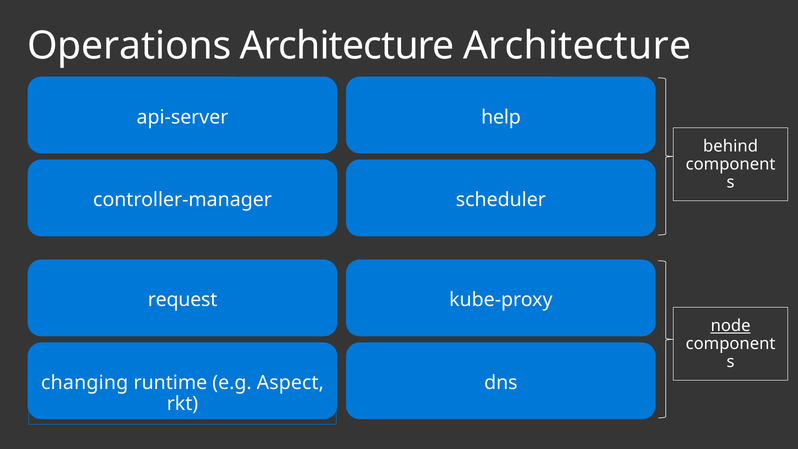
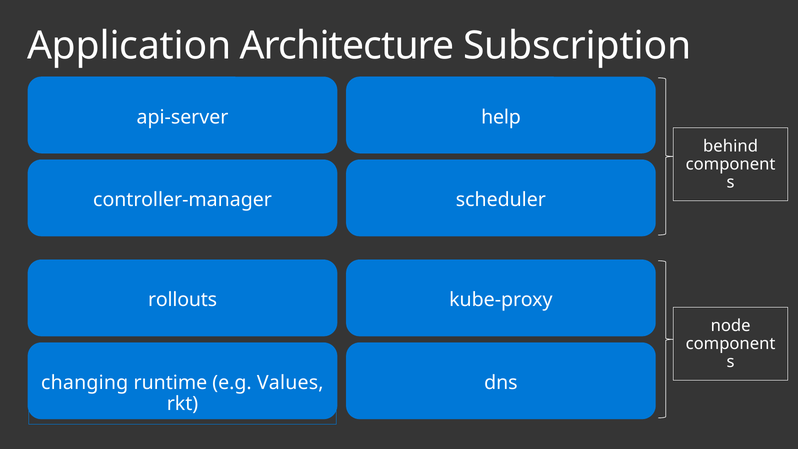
Operations: Operations -> Application (129, 46)
Architecture Architecture: Architecture -> Subscription (577, 46)
request: request -> rollouts (183, 300)
node underline: present -> none (731, 326)
Aspect: Aspect -> Values (290, 383)
